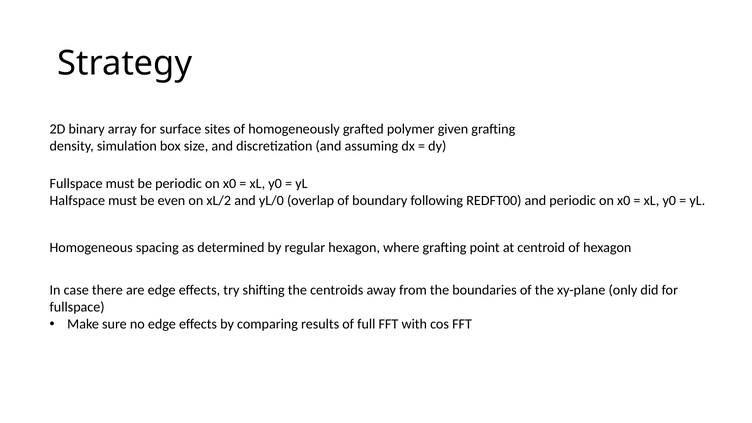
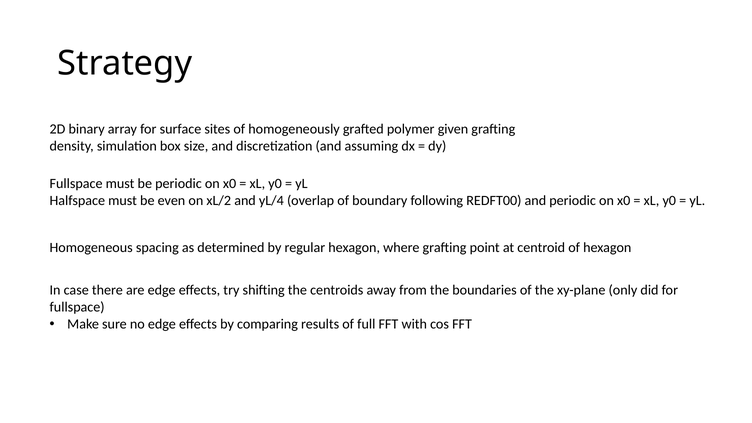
yL/0: yL/0 -> yL/4 (271, 200)
